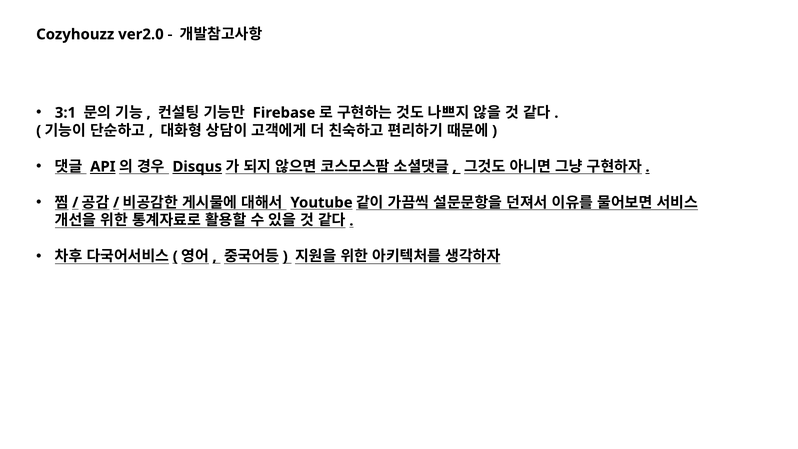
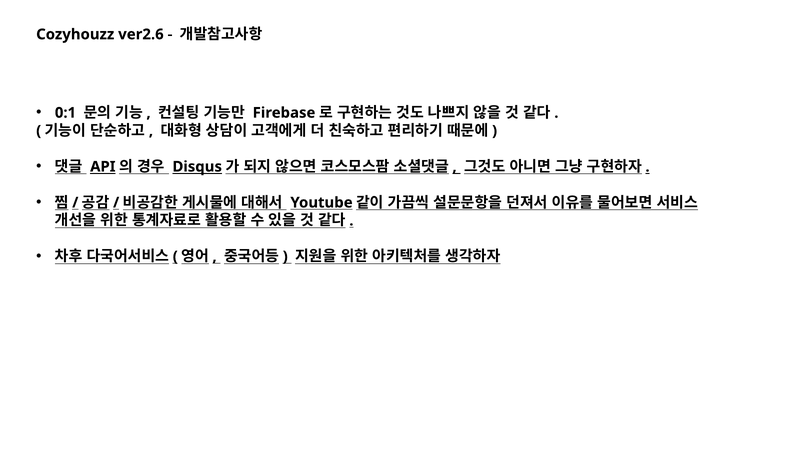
ver2.0: ver2.0 -> ver2.6 (141, 34)
3:1: 3:1 -> 0:1 (65, 113)
